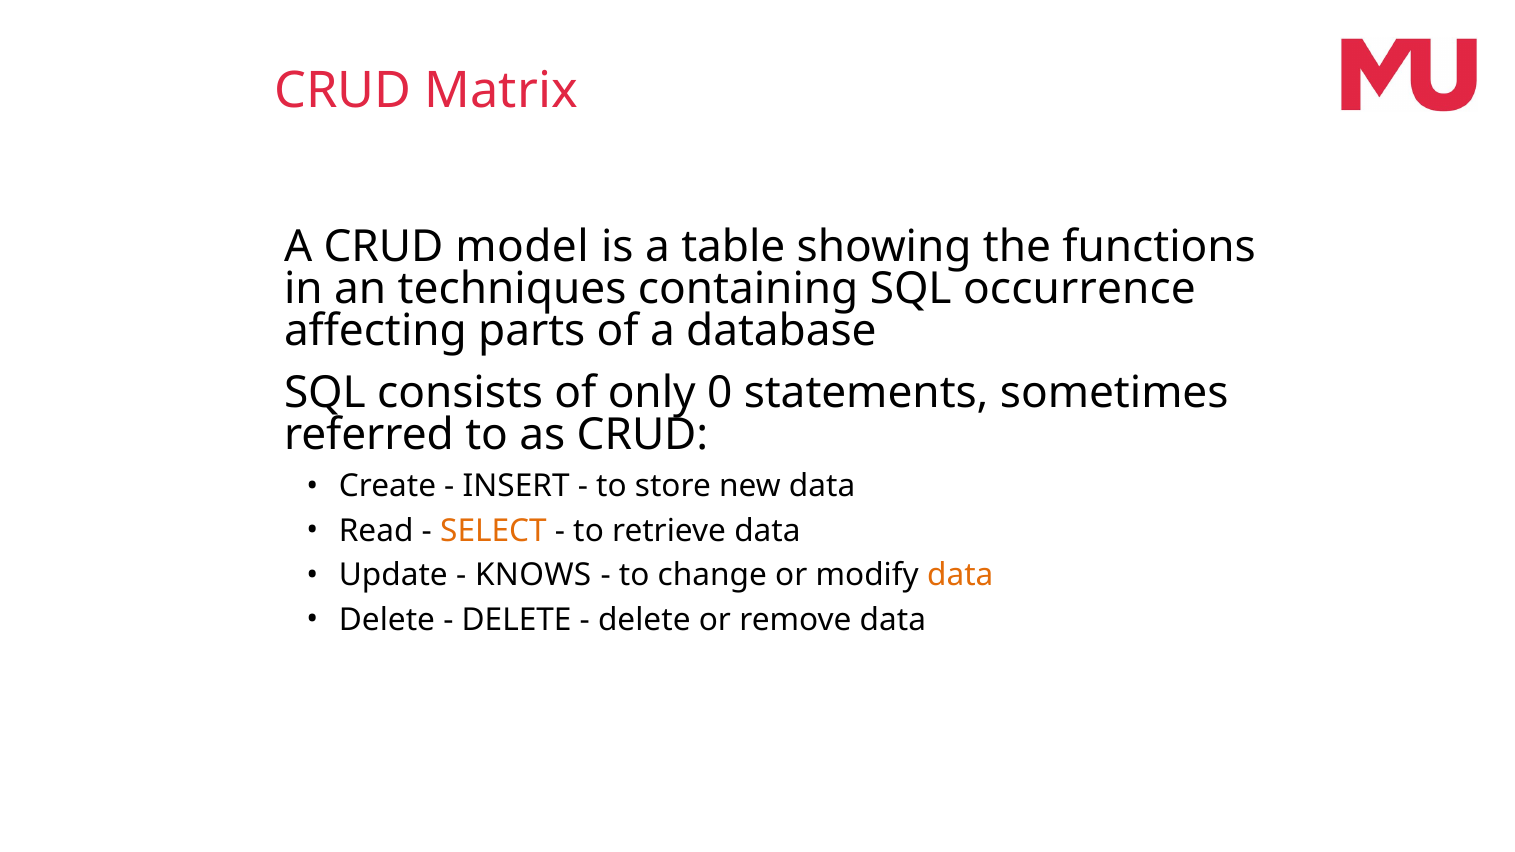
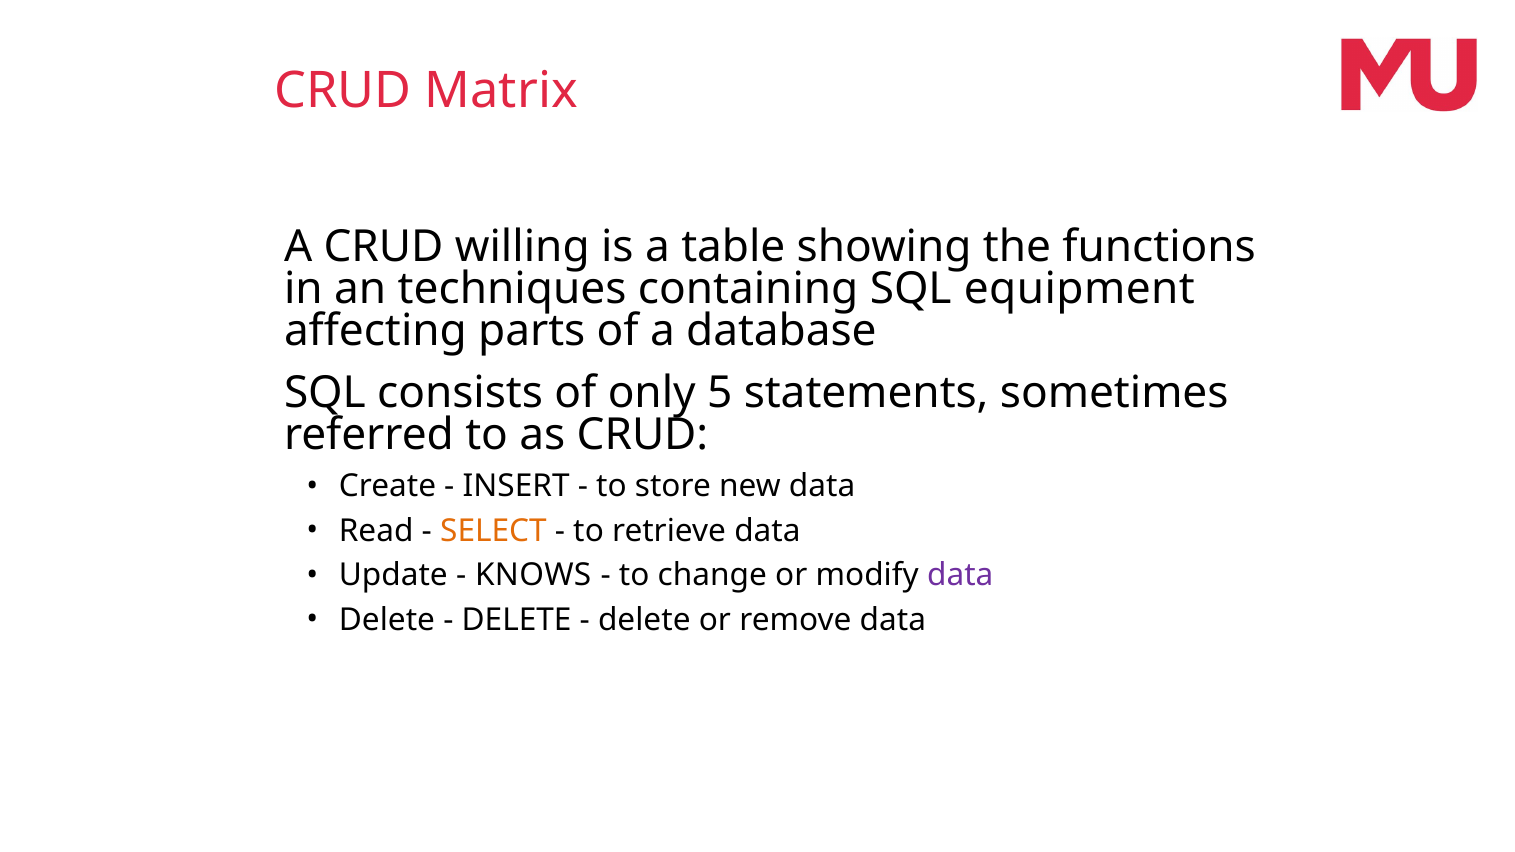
model: model -> willing (522, 247)
occurrence: occurrence -> equipment (1079, 289)
0: 0 -> 5 (720, 393)
data colour: orange -> purple (960, 576)
